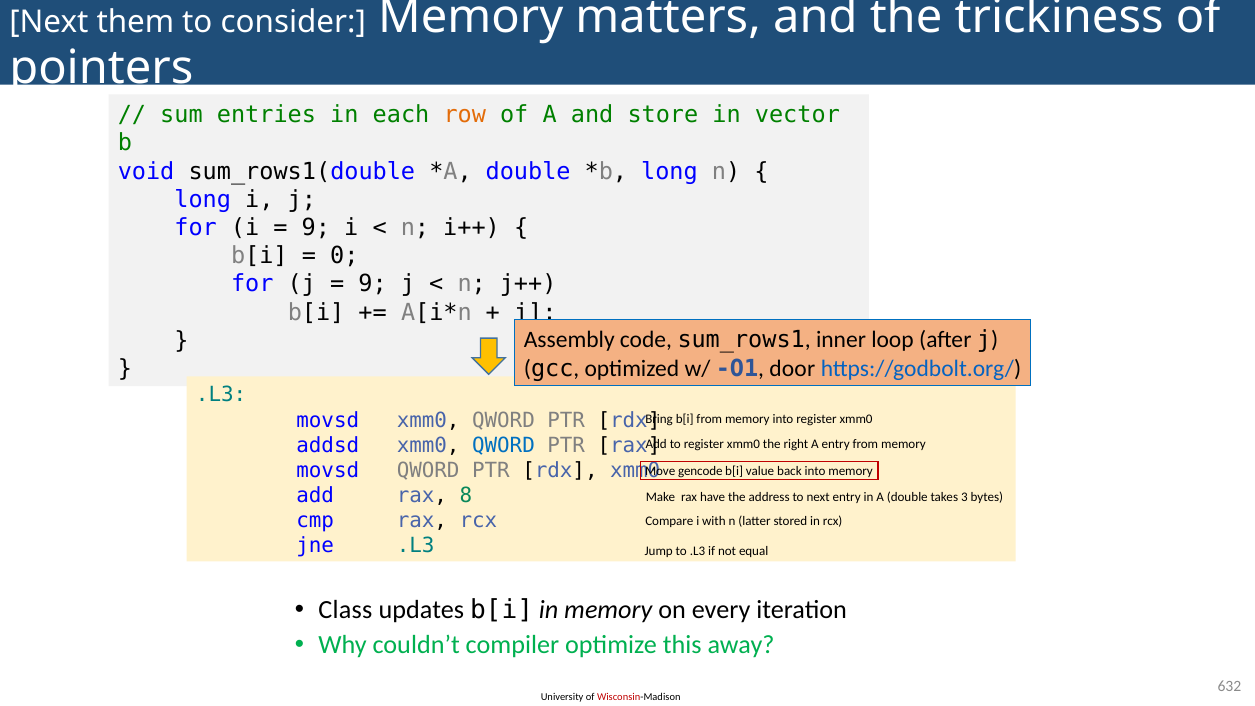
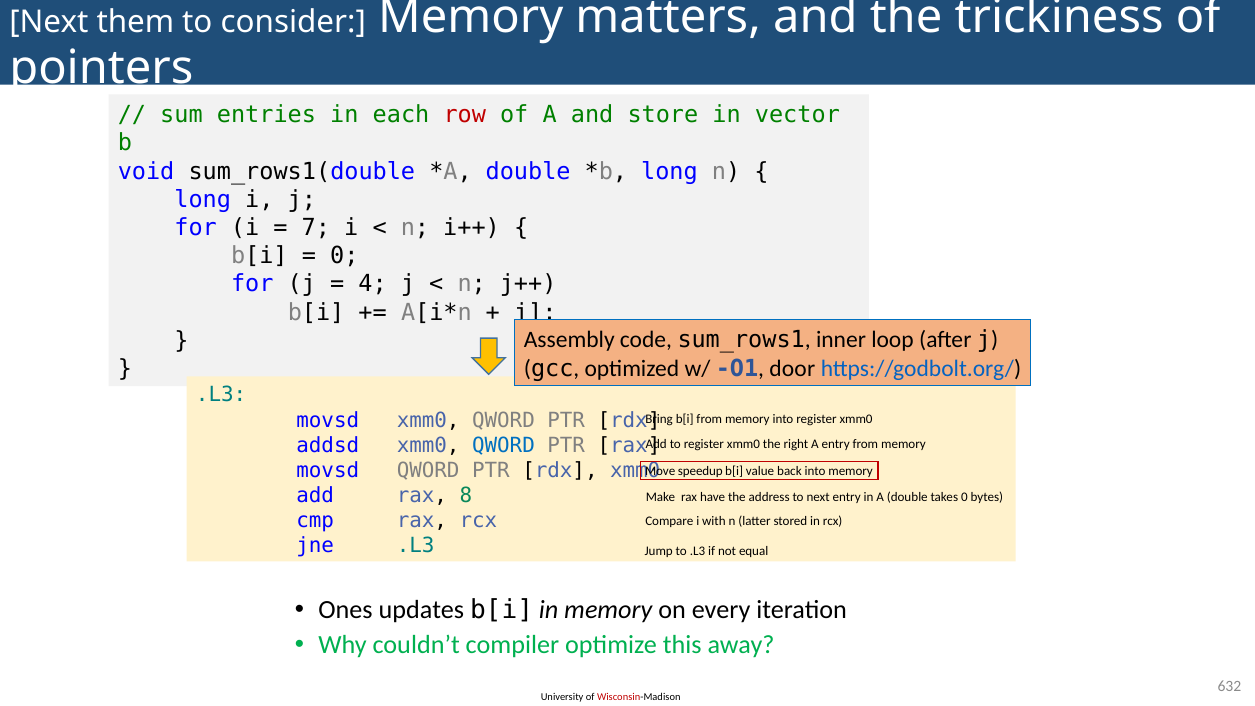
row colour: orange -> red (465, 115)
9: 9 -> 7 (316, 228)
9: 9 -> 4 (372, 284)
gencode: gencode -> speedup (700, 471)
takes 3: 3 -> 0 (964, 497)
Class: Class -> Ones (346, 610)
